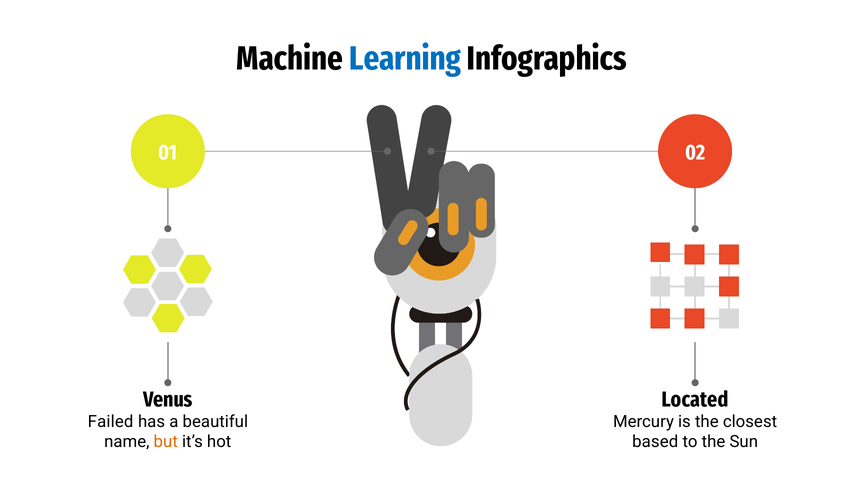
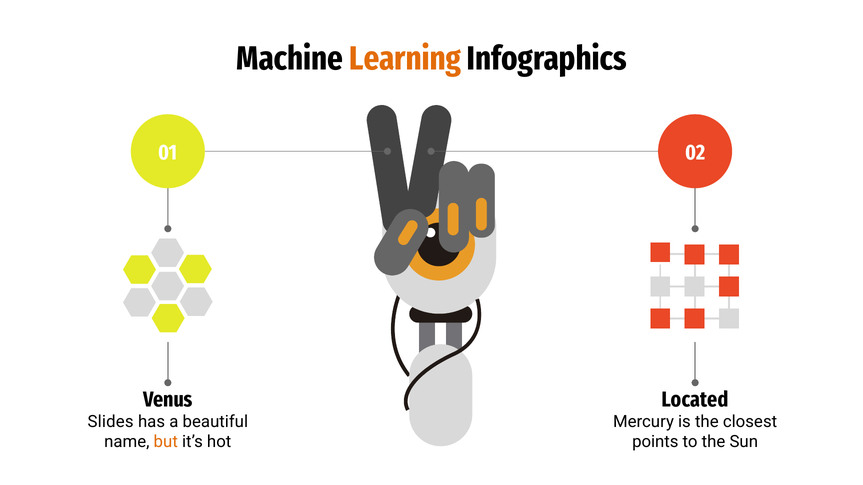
Learning colour: blue -> orange (405, 59)
Failed: Failed -> Slides (111, 422)
based: based -> points (655, 442)
